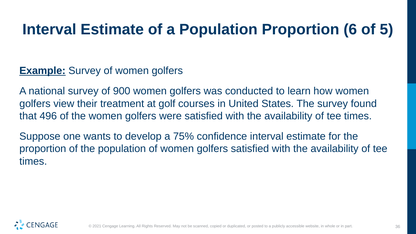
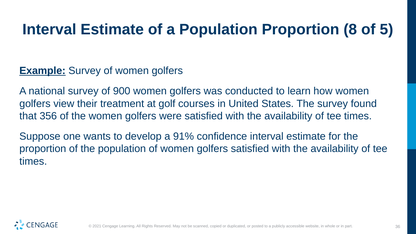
6: 6 -> 8 (350, 29)
496: 496 -> 356 (48, 116)
75%: 75% -> 91% (184, 136)
